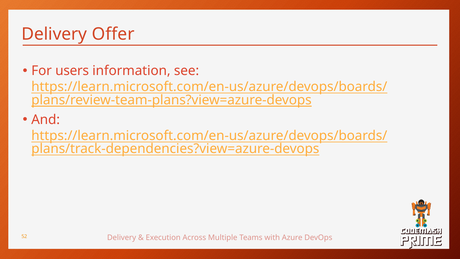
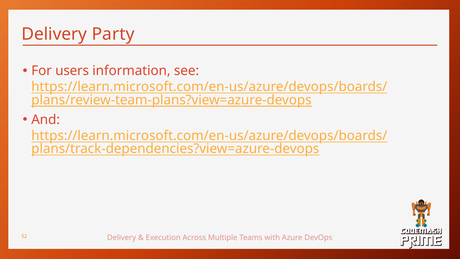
Offer: Offer -> Party (113, 34)
